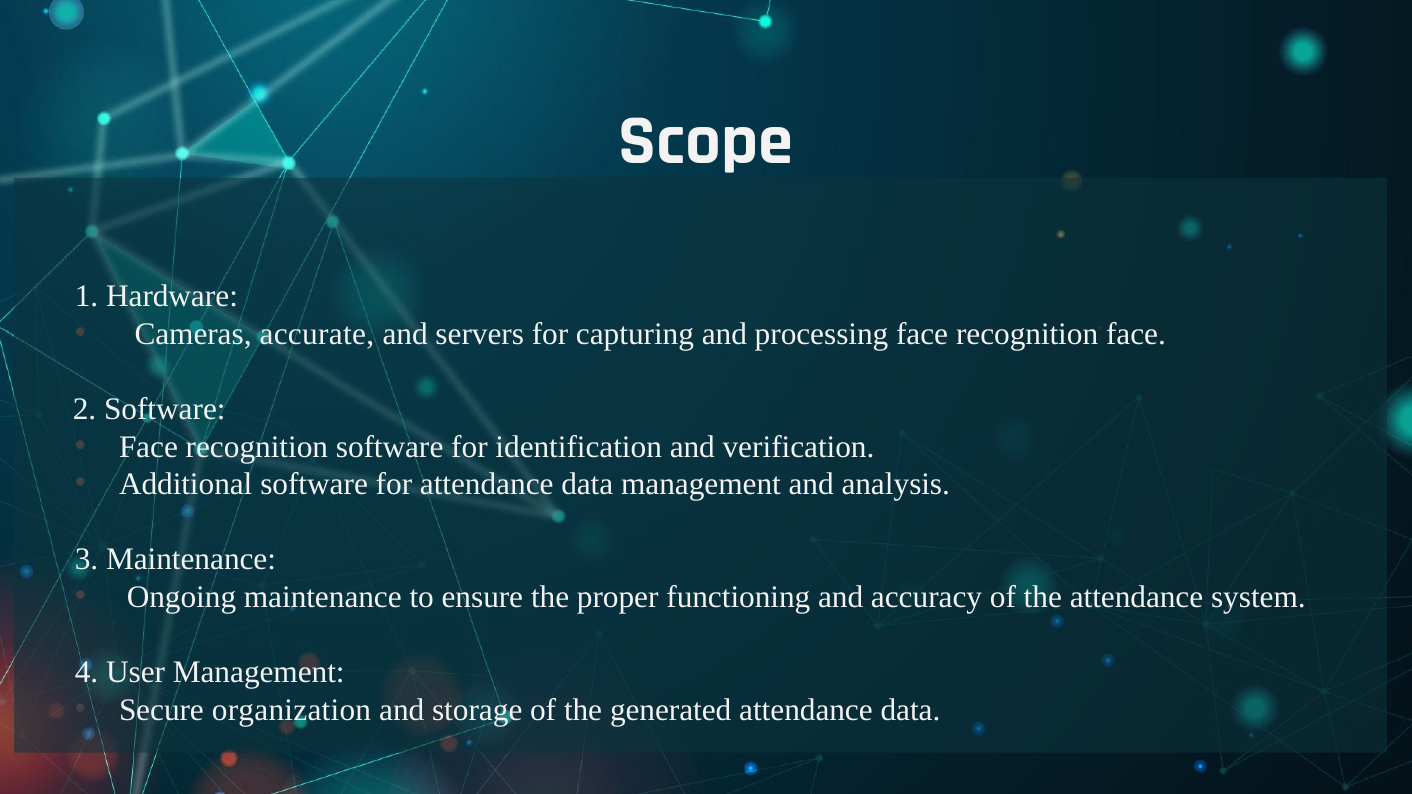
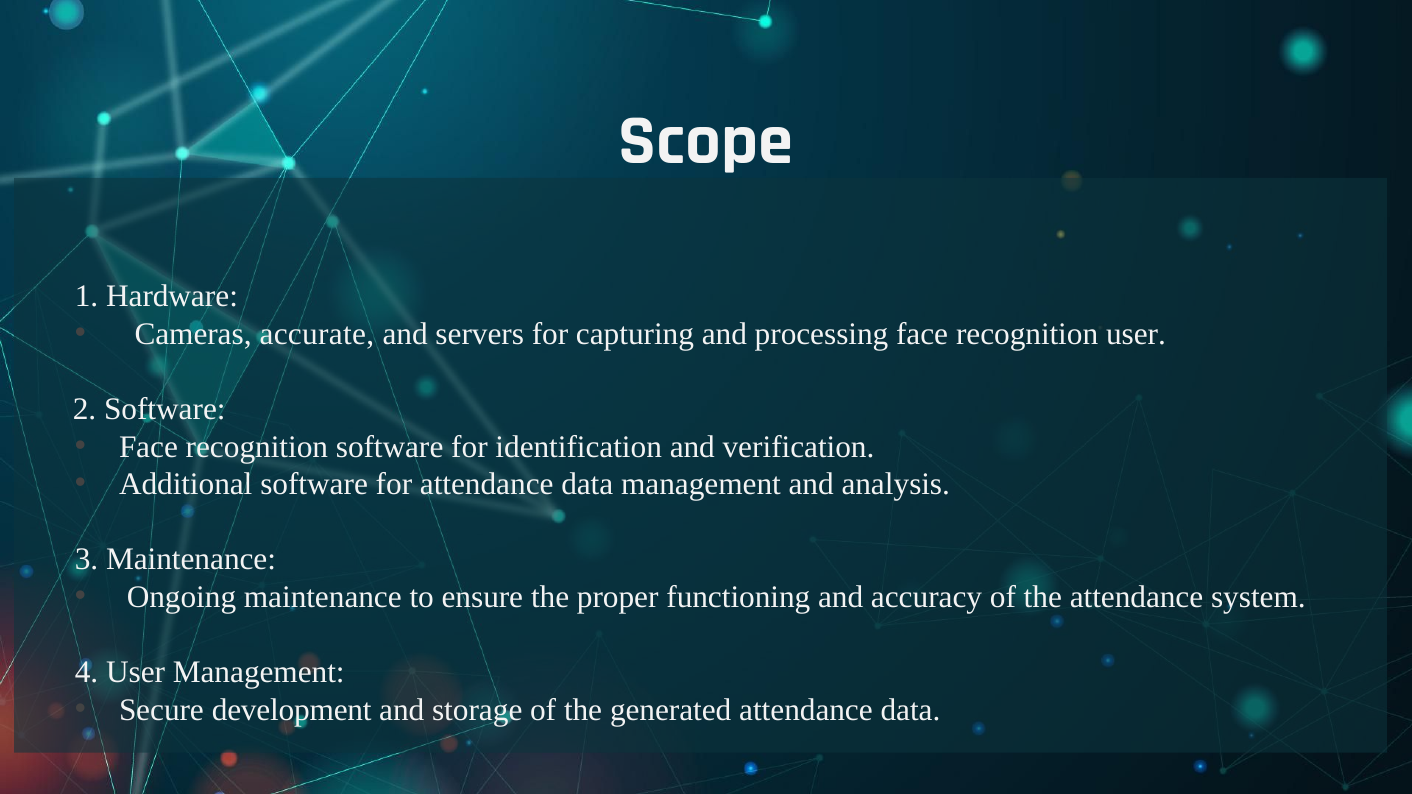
recognition face: face -> user (1136, 334)
organization: organization -> development (292, 710)
